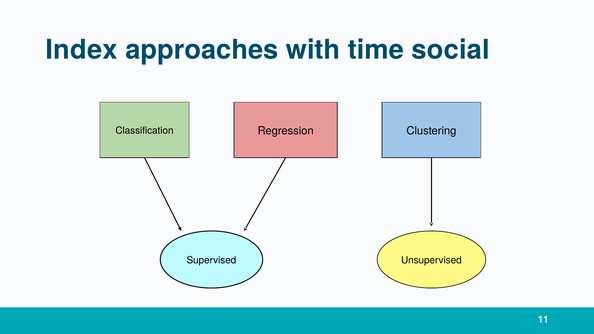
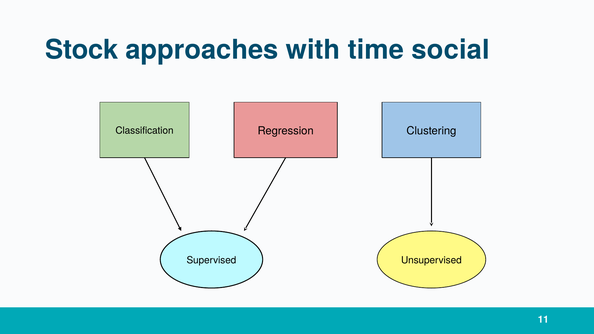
Index: Index -> Stock (82, 50)
